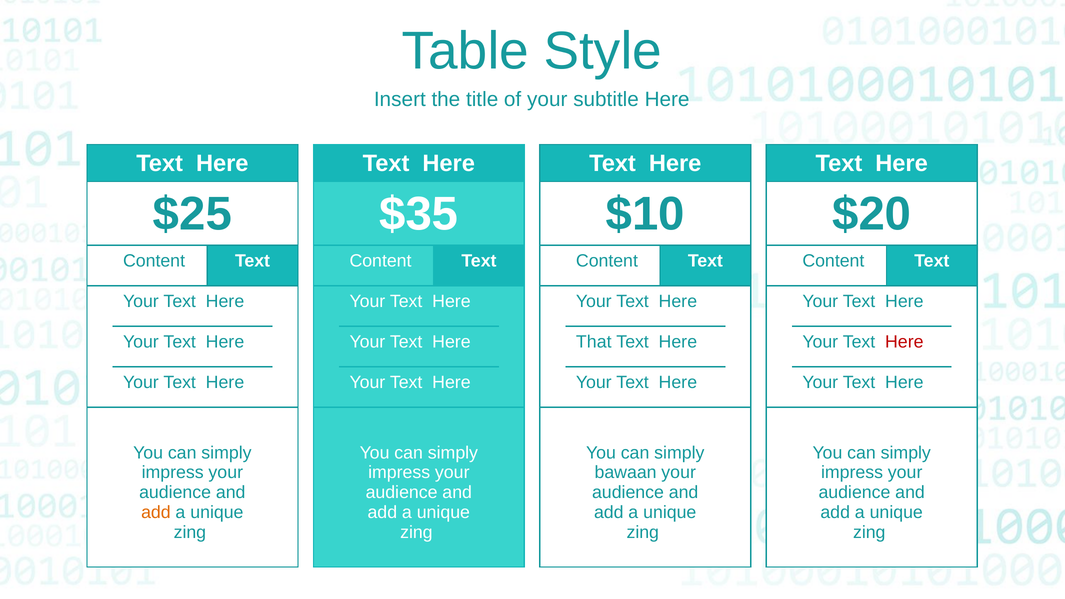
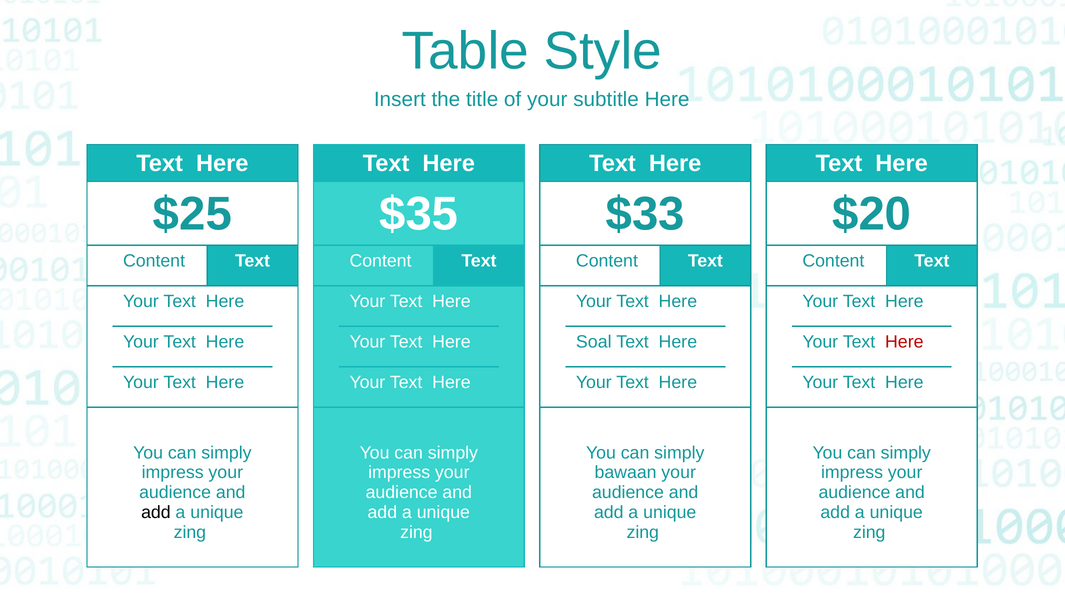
$10: $10 -> $33 (645, 214)
That: That -> Soal (594, 342)
add colour: orange -> black (156, 512)
